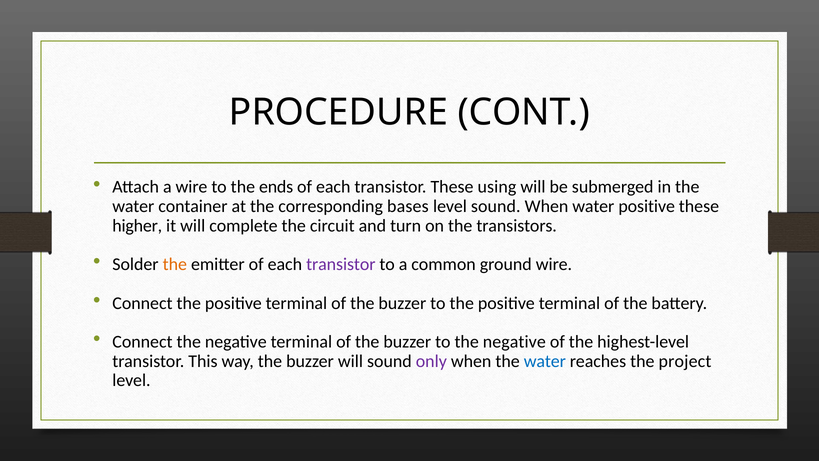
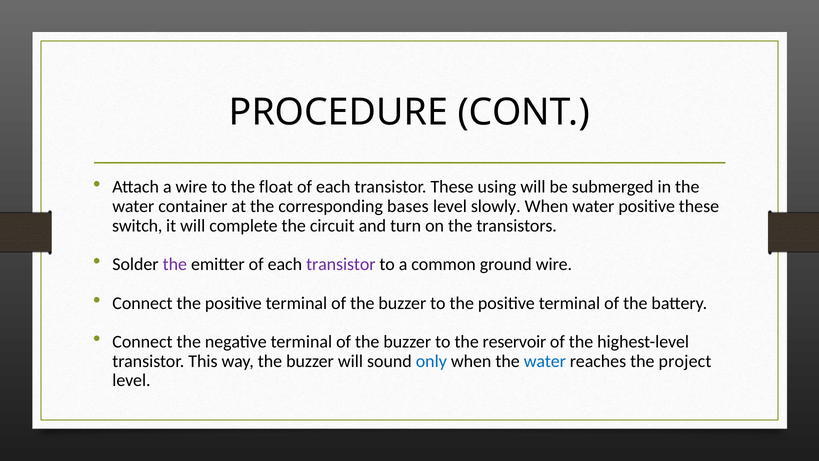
ends: ends -> float (276, 187)
level sound: sound -> slowly (496, 206)
higher: higher -> switch (137, 226)
the colour: orange -> purple (175, 264)
to the negative: negative -> reservoir (514, 342)
only colour: purple -> blue (431, 361)
